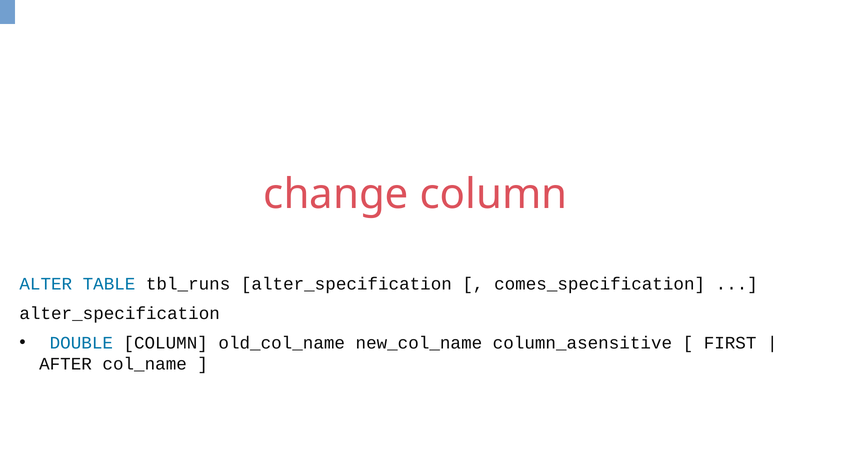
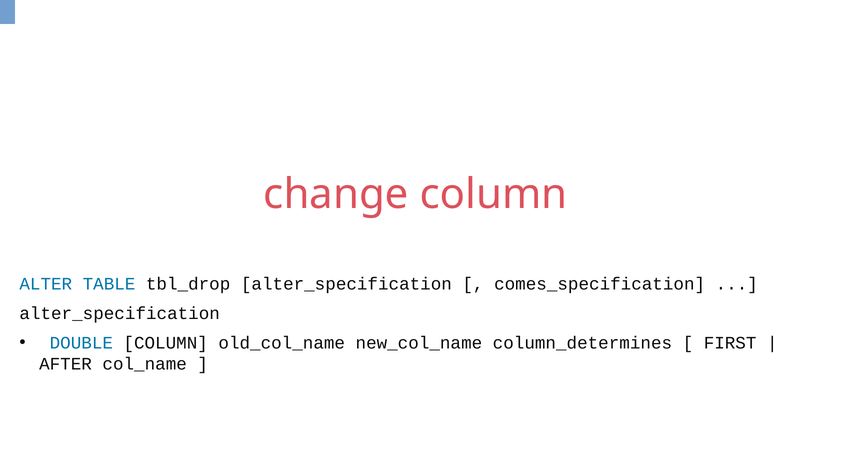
tbl_runs: tbl_runs -> tbl_drop (188, 284)
column_asensitive: column_asensitive -> column_determines (582, 343)
